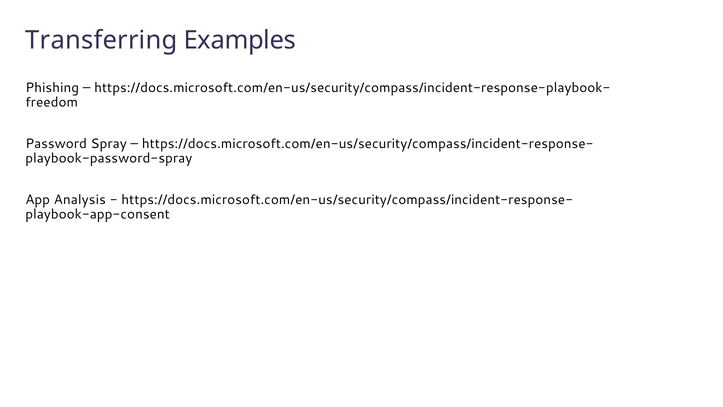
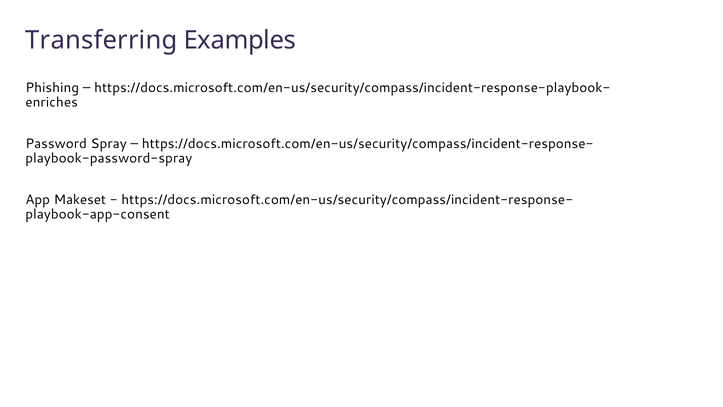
freedom: freedom -> enriches (52, 102)
Analysis: Analysis -> Makeset (80, 200)
